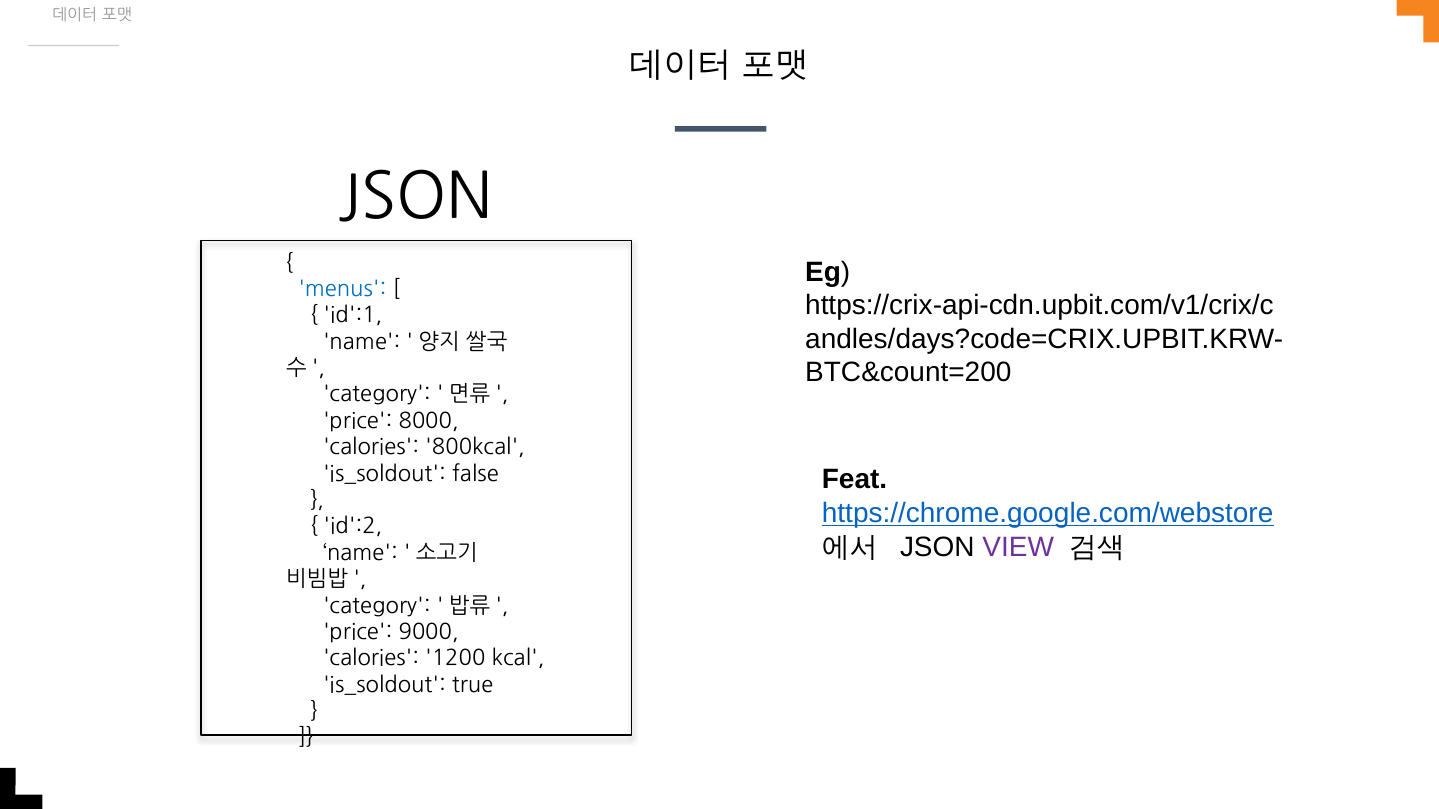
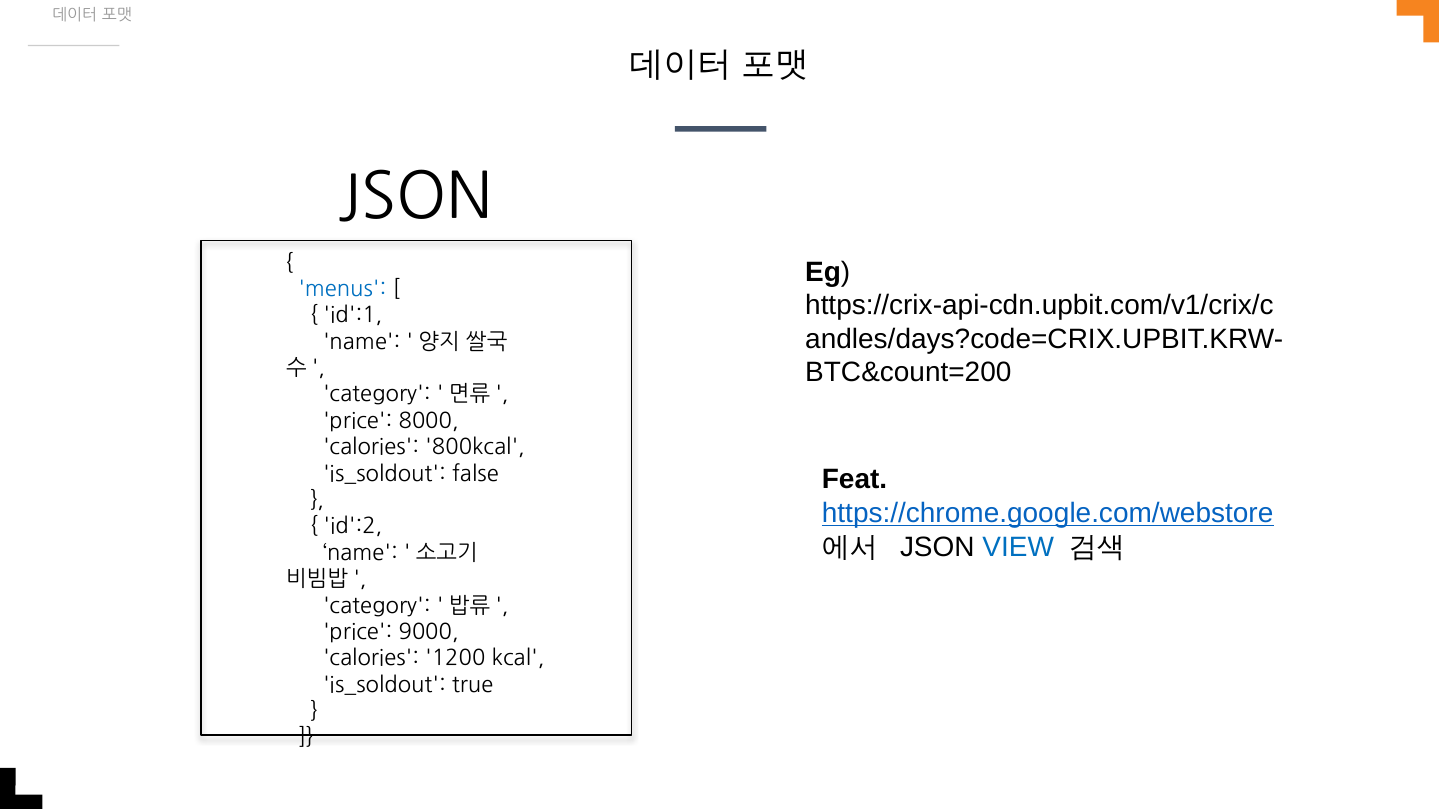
VIEW colour: purple -> blue (1018, 547)
